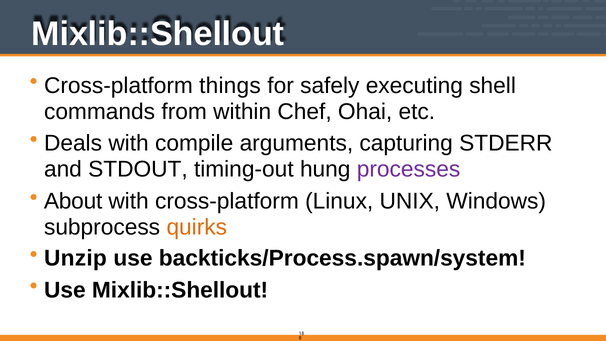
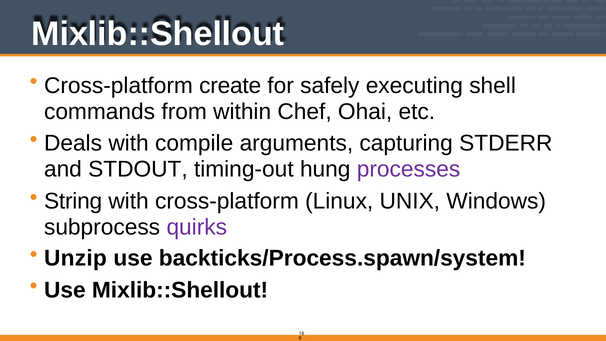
things: things -> create (230, 86)
About: About -> String (73, 201)
quirks colour: orange -> purple (197, 227)
